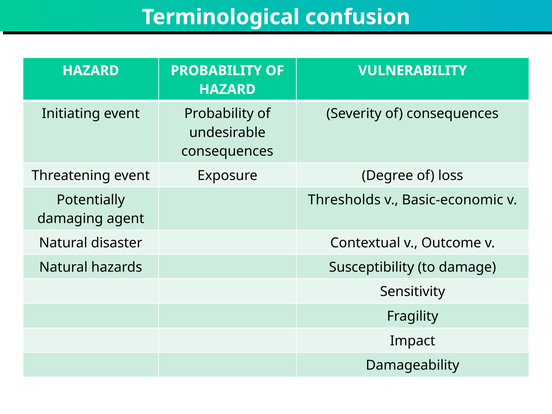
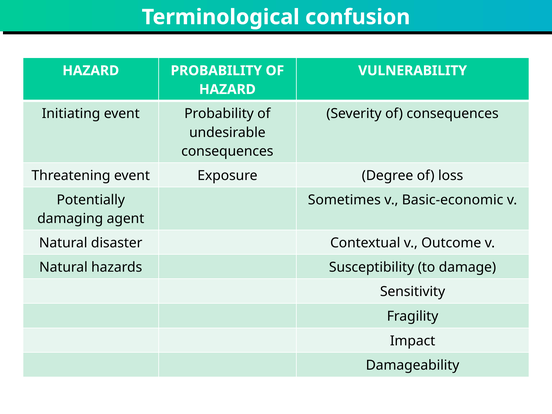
Thresholds: Thresholds -> Sometimes (344, 200)
